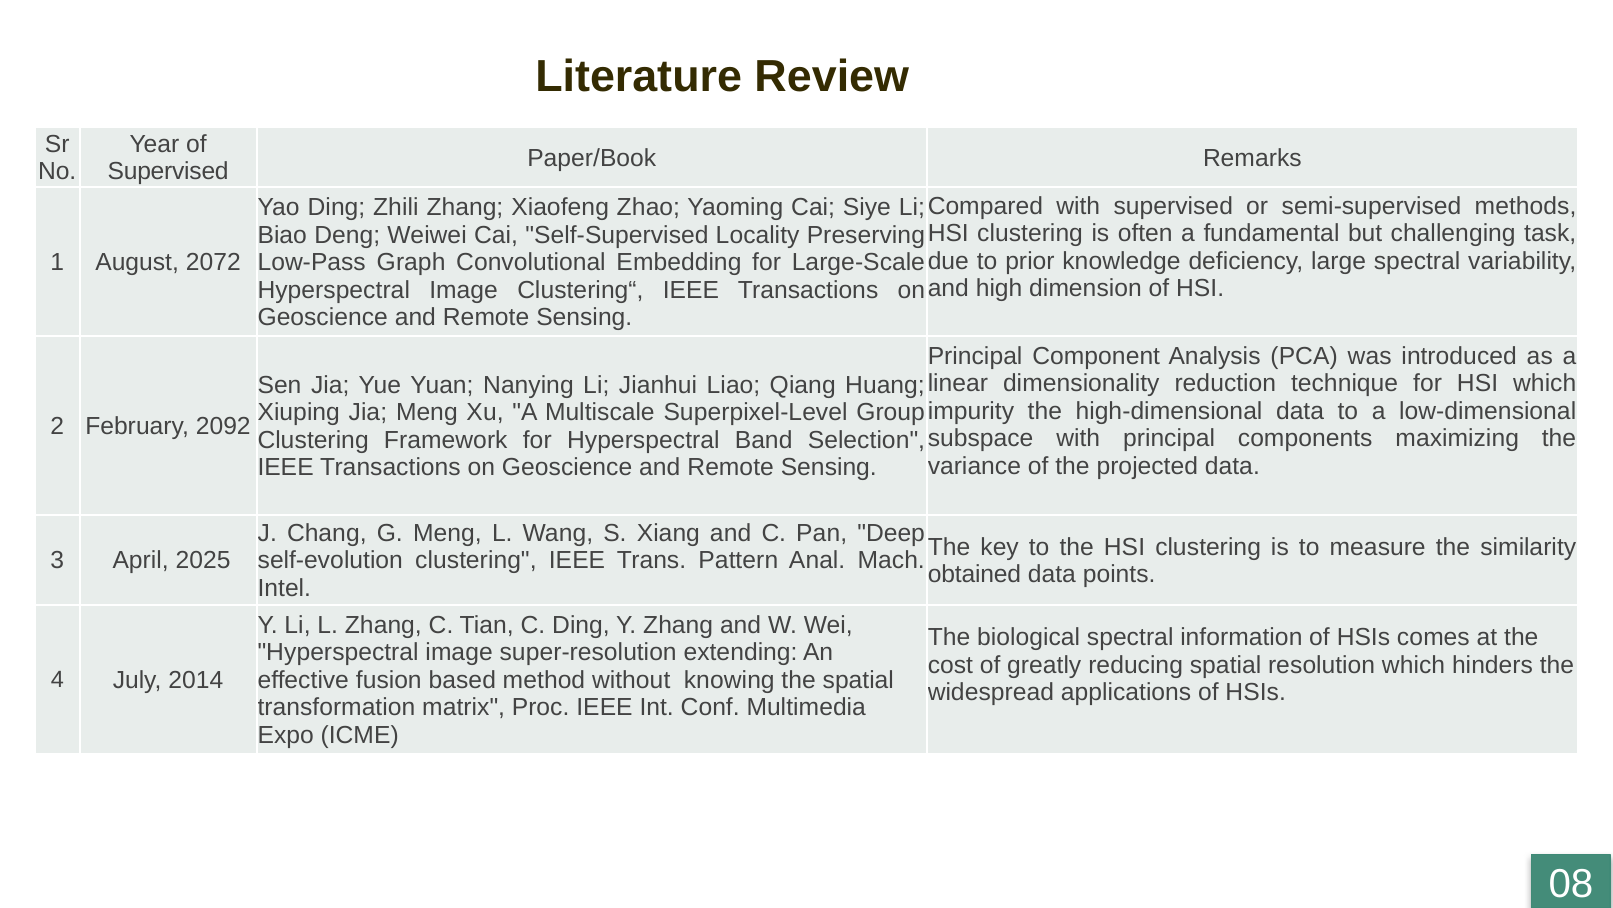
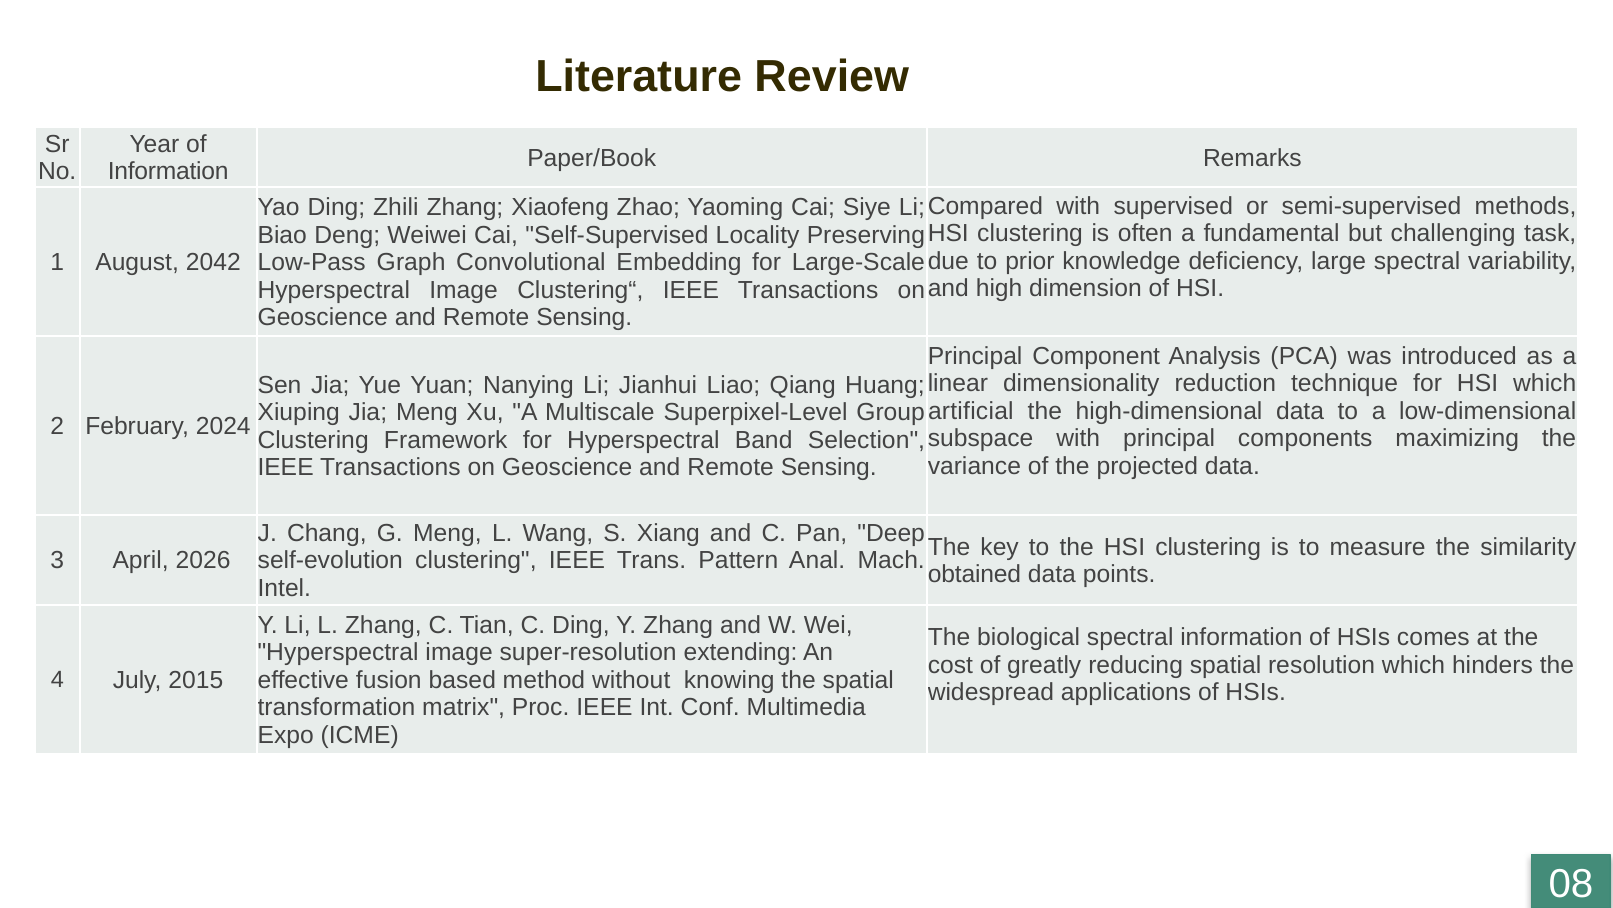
Supervised: Supervised -> Information (168, 172)
2072: 2072 -> 2042 (213, 262)
impurity: impurity -> artificial (971, 411)
2092: 2092 -> 2024 (223, 426)
2025: 2025 -> 2026 (203, 560)
2014: 2014 -> 2015 (196, 680)
